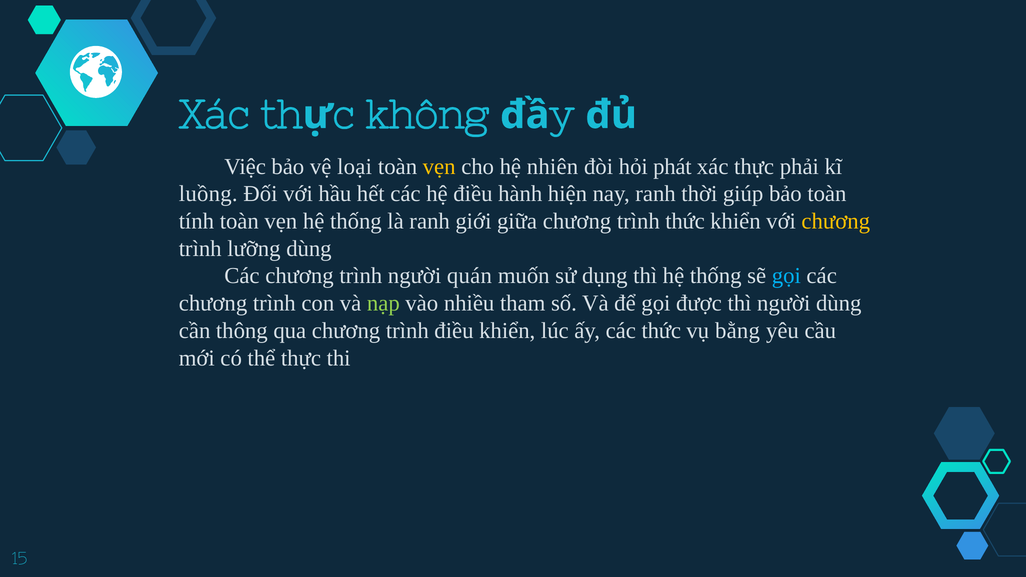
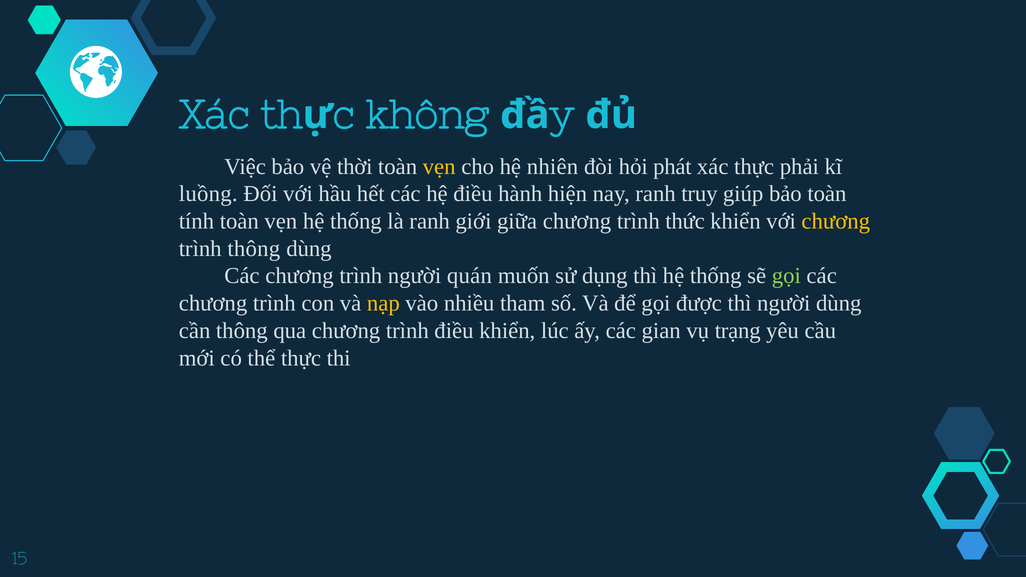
loại: loại -> thời (355, 167)
thời: thời -> truy (699, 194)
trình lưỡng: lưỡng -> thông (254, 249)
gọi colour: light blue -> light green (786, 276)
nạp colour: light green -> yellow (383, 303)
các thức: thức -> gian (661, 331)
bằng: bằng -> trạng (738, 331)
